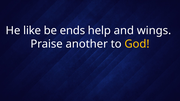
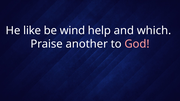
ends: ends -> wind (72, 31)
wings: wings -> which (154, 31)
God colour: yellow -> pink (137, 44)
